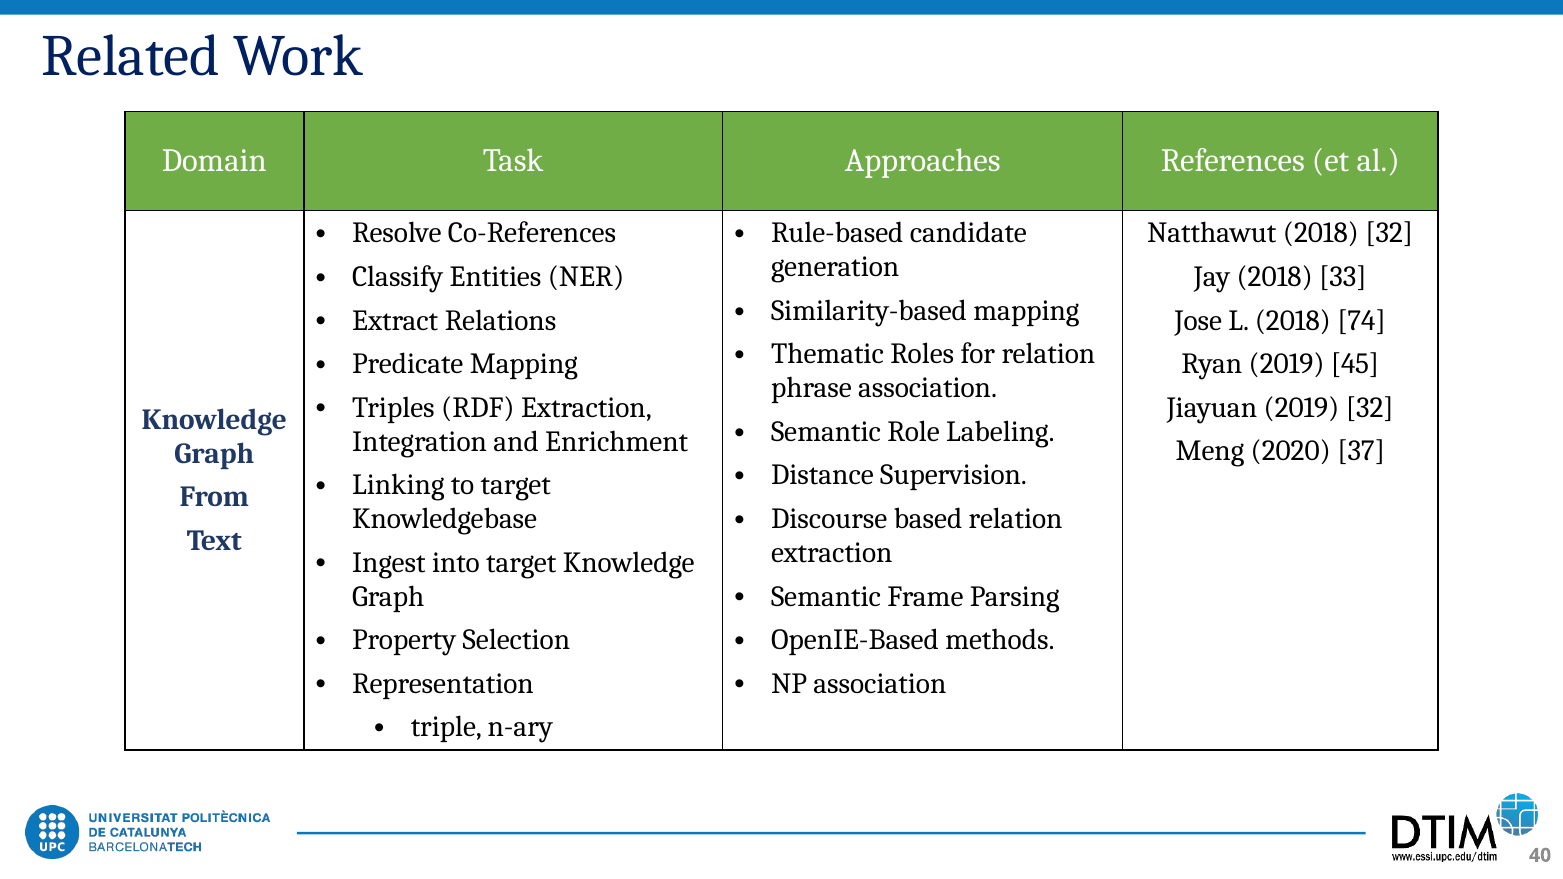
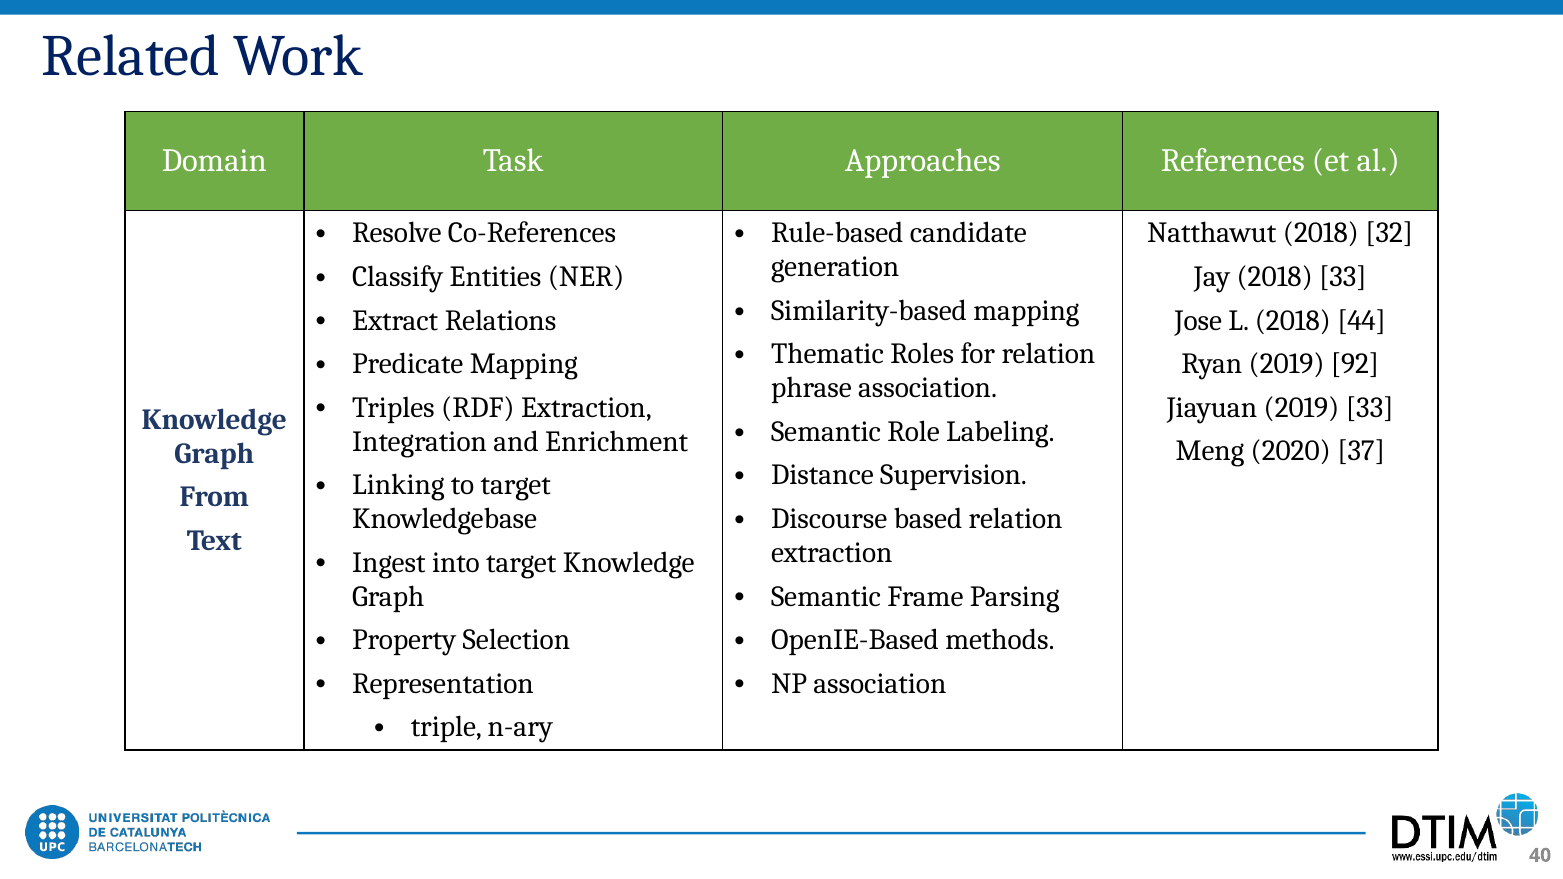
74: 74 -> 44 (1362, 321)
45: 45 -> 92 (1355, 364)
2019 32: 32 -> 33 (1370, 408)
